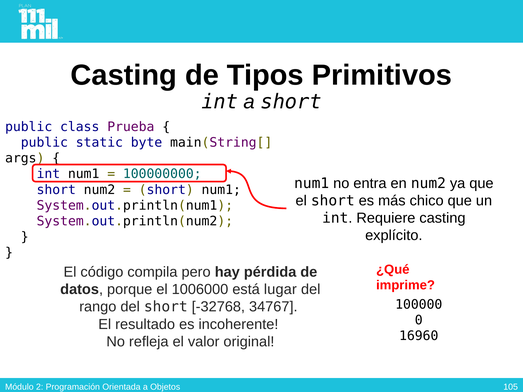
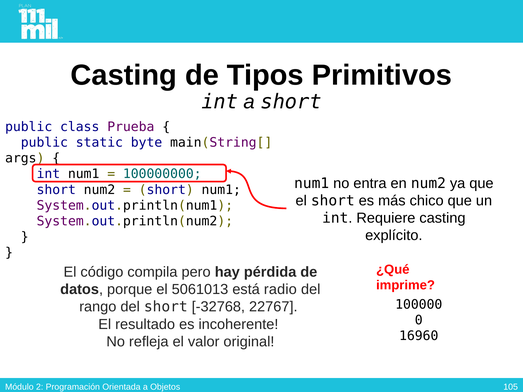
1006000: 1006000 -> 5061013 (200, 290)
lugar: lugar -> radio (280, 290)
34767: 34767 -> 22767 (273, 307)
